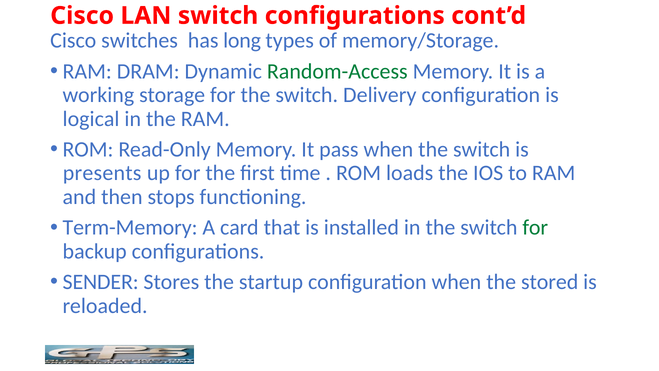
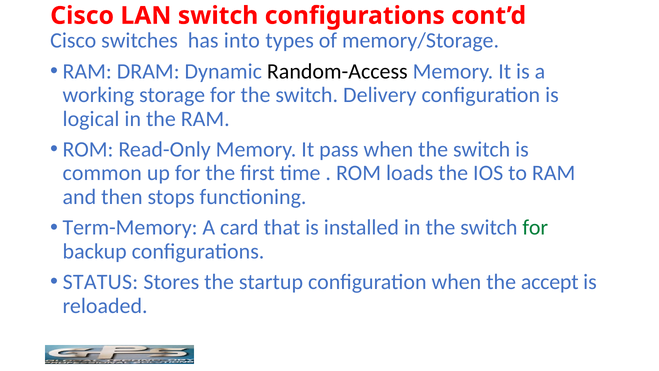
long: long -> into (242, 41)
Random-Access colour: green -> black (337, 71)
presents: presents -> common (102, 173)
SENDER: SENDER -> STATUS (100, 282)
stored: stored -> accept (550, 282)
